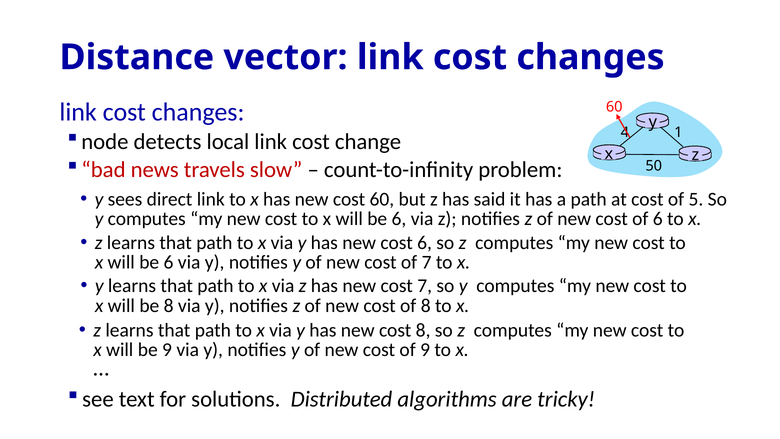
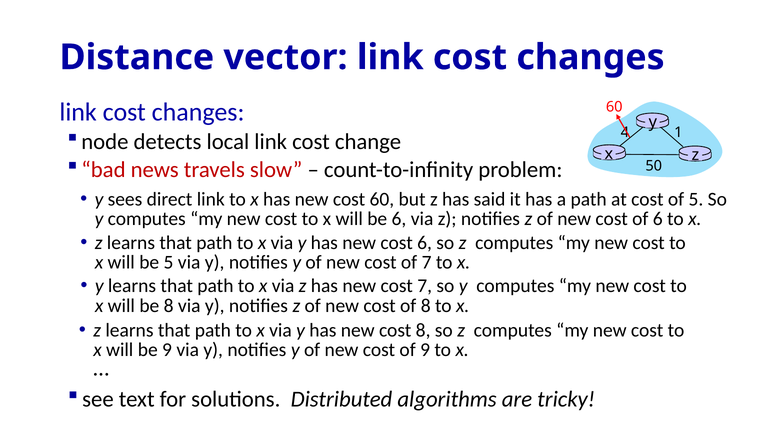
6: 6 -> 5 (168, 262)
